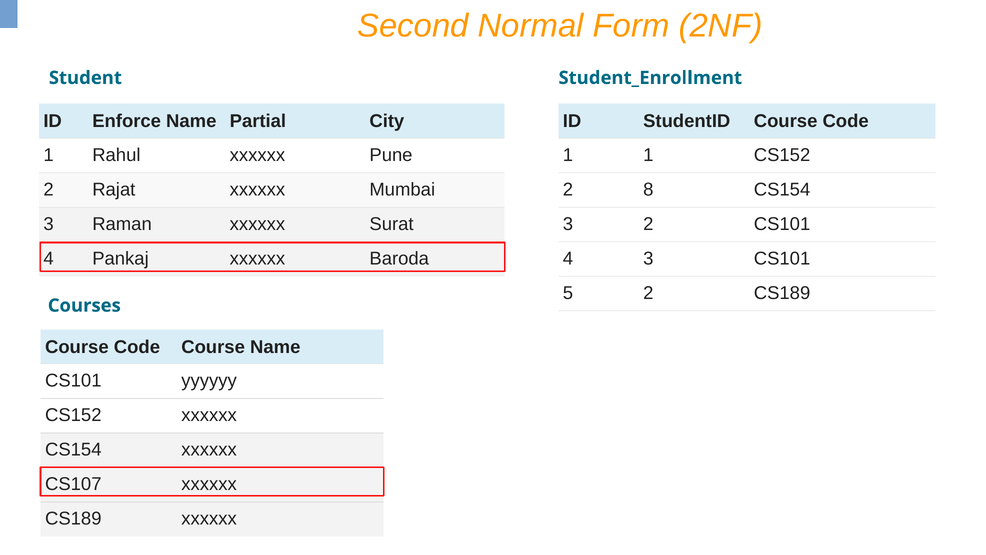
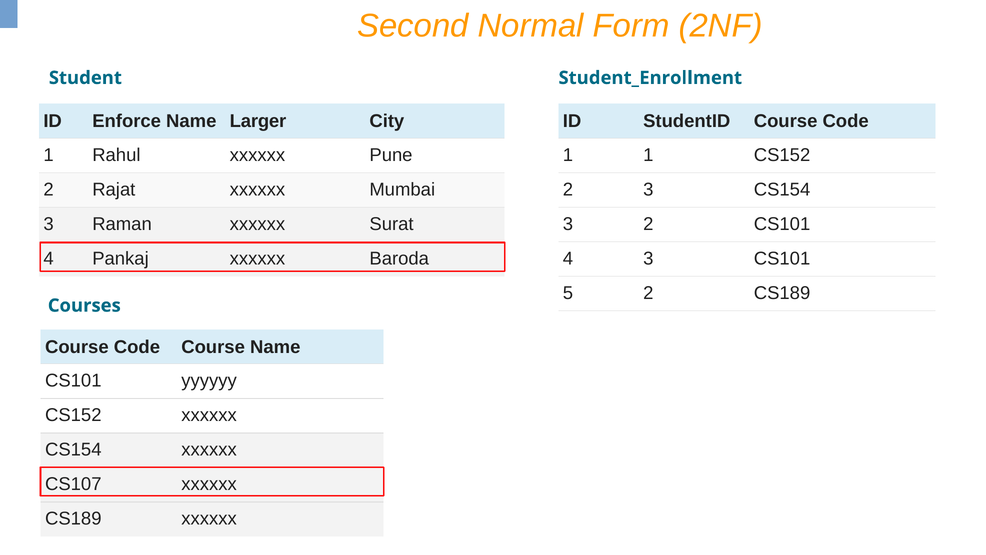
Partial: Partial -> Larger (258, 121)
2 8: 8 -> 3 (648, 189)
